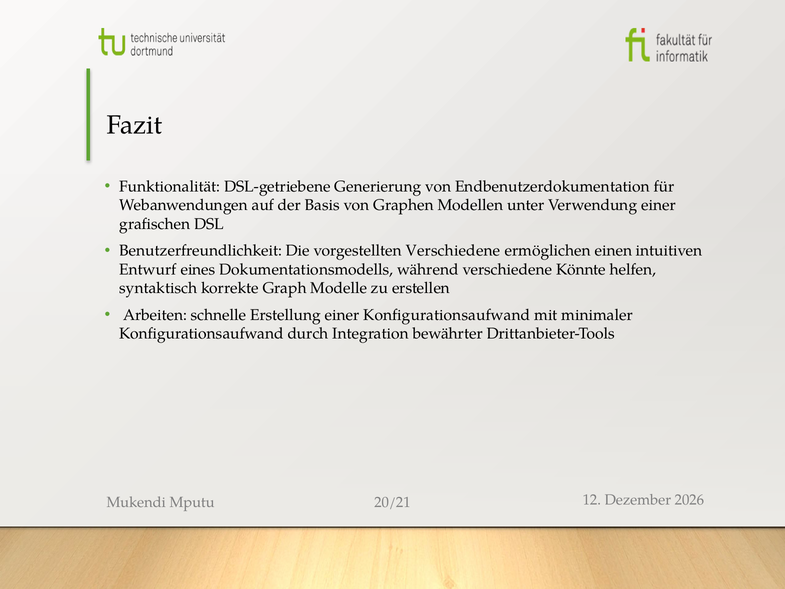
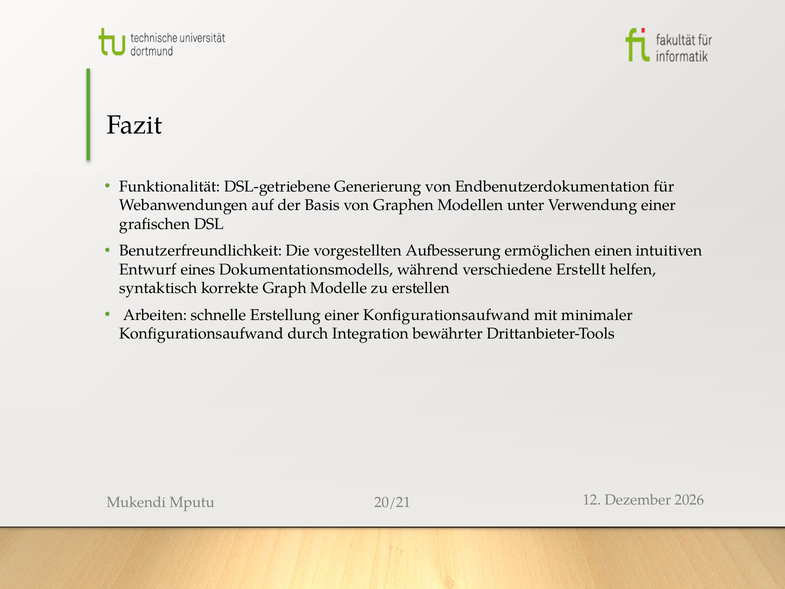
vorgestellten Verschiedene: Verschiedene -> Aufbesserung (453, 251)
Könnte: Könnte -> Erstellt (581, 269)
